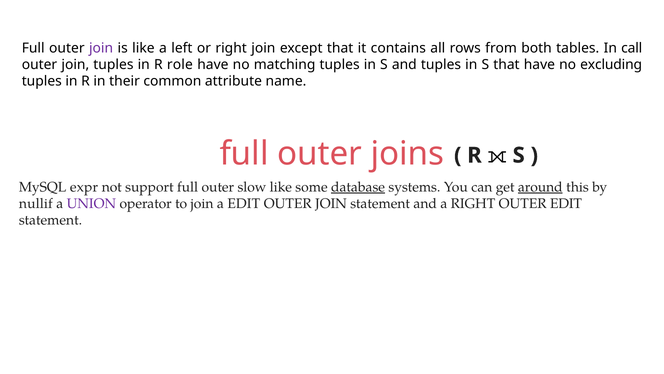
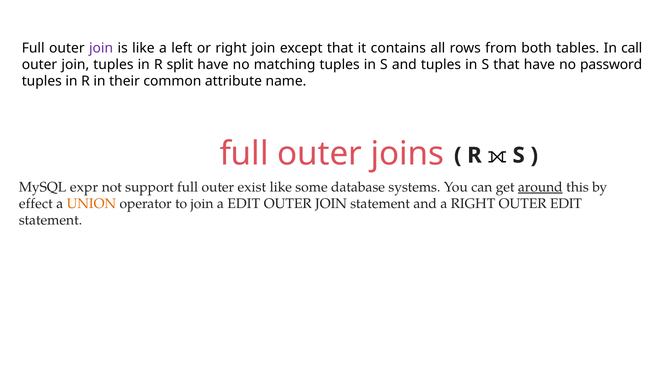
role: role -> split (180, 65)
excluding: excluding -> password (611, 65)
slow: slow -> exist (252, 187)
database underline: present -> none (358, 187)
nullif: nullif -> effect (36, 203)
UNION colour: purple -> orange (91, 203)
